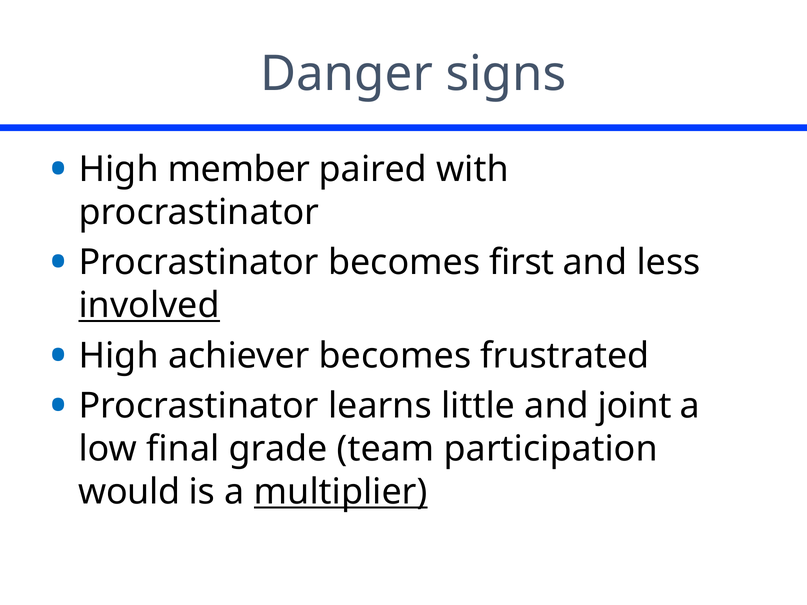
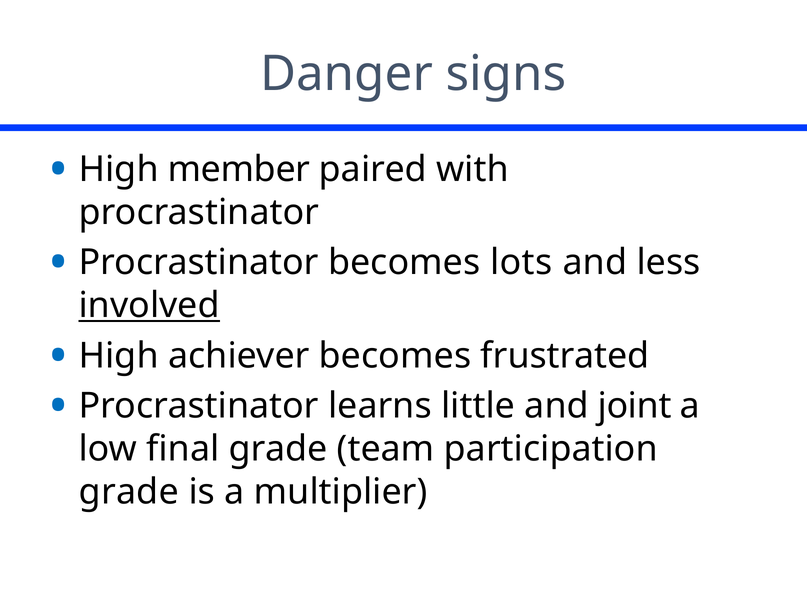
first: first -> lots (521, 263)
would: would -> grade (129, 492)
multiplier underline: present -> none (341, 492)
